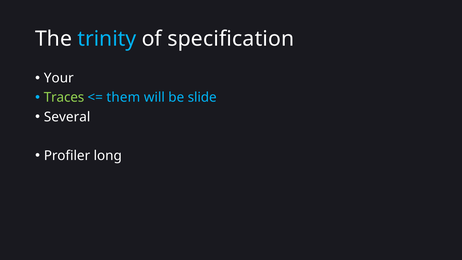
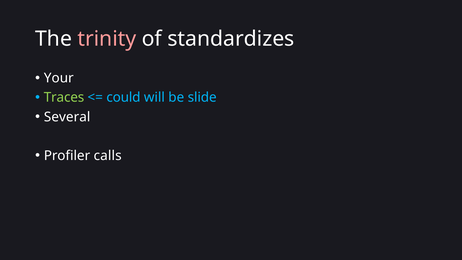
trinity colour: light blue -> pink (107, 39)
specification: specification -> standardizes (231, 39)
them: them -> could (123, 97)
long: long -> calls (108, 156)
